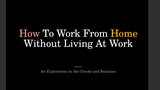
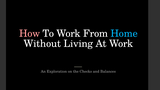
Home colour: yellow -> light blue (124, 33)
